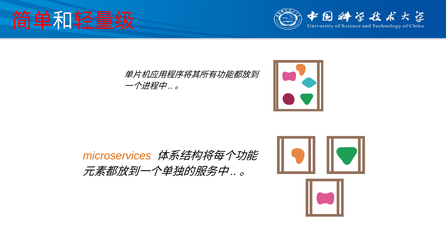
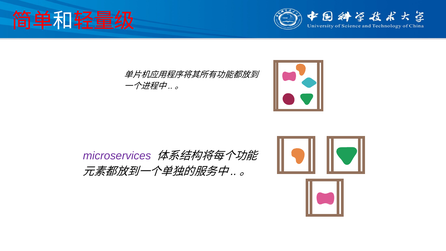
microservices colour: orange -> purple (117, 156)
